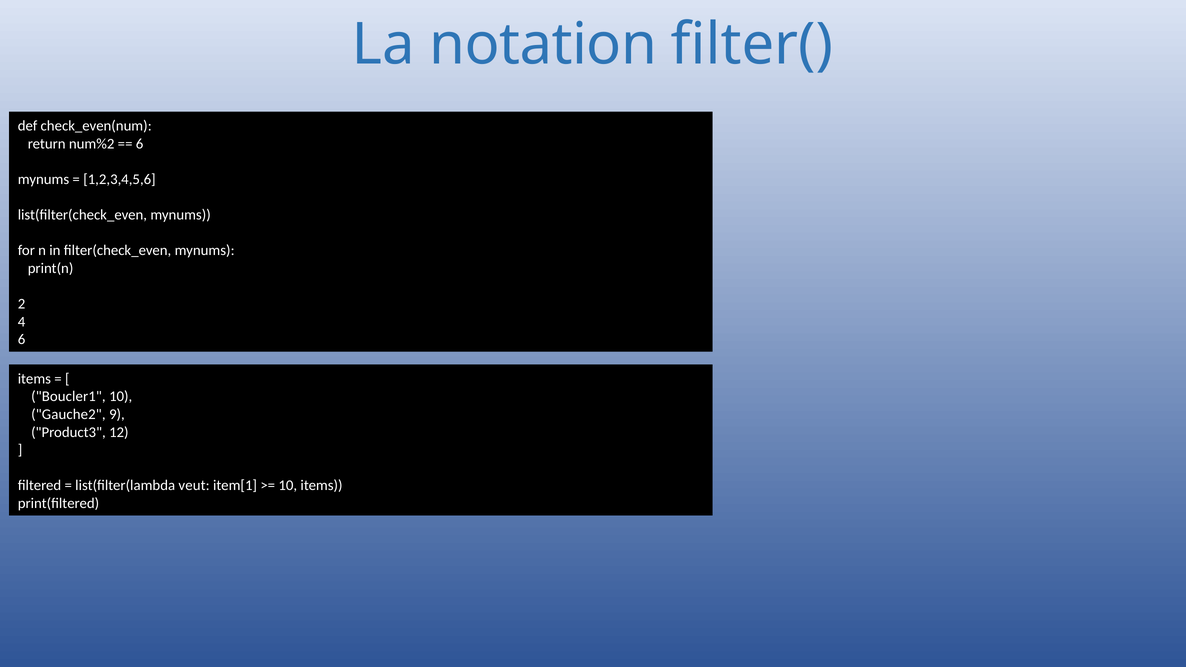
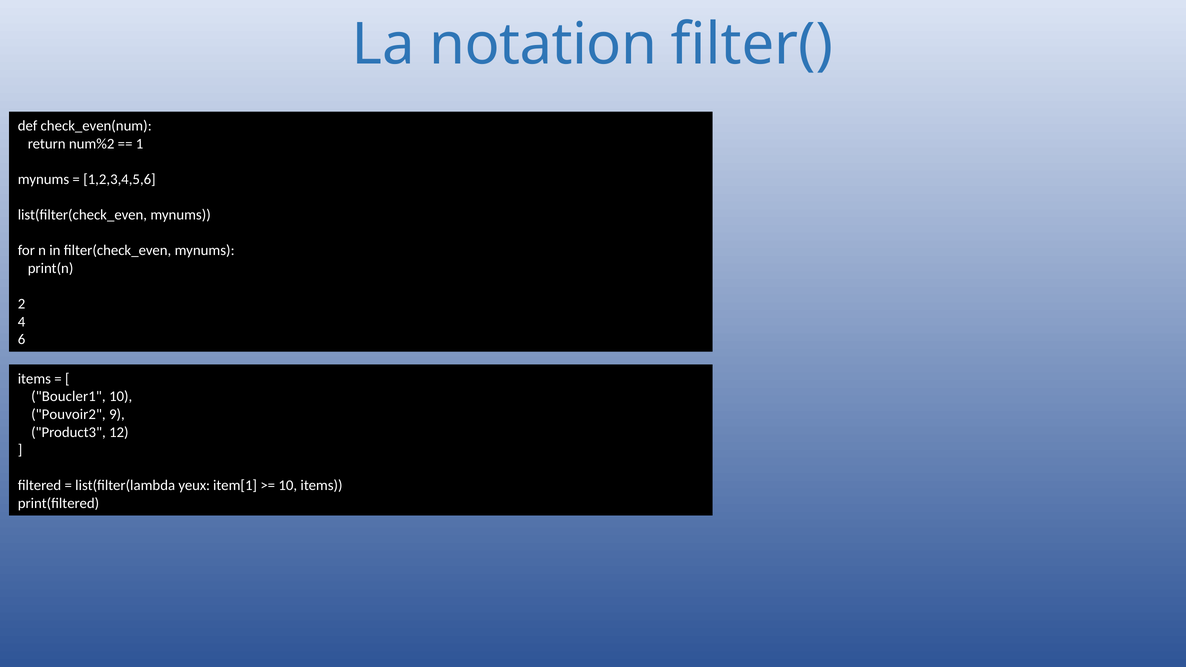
6: 6 -> 1 (140, 144)
Gauche2: Gauche2 -> Pouvoir2 (68, 414)
veut: veut -> yeux (194, 486)
